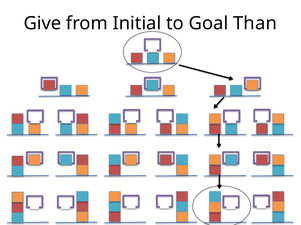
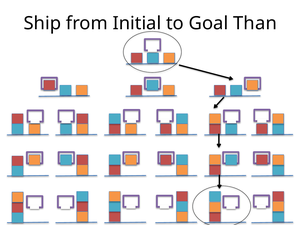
Give: Give -> Ship (42, 24)
